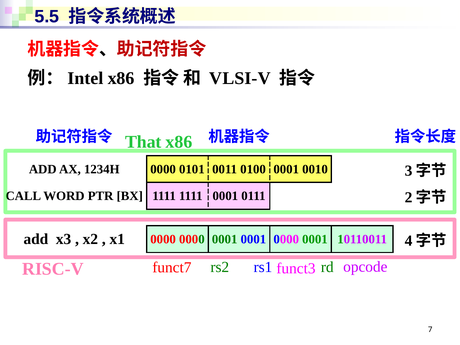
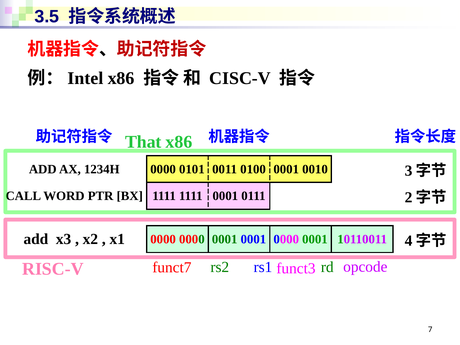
5.5: 5.5 -> 3.5 (47, 17)
VLSI-V: VLSI-V -> CISC-V (240, 78)
